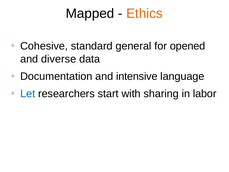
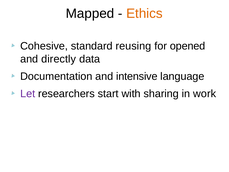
general: general -> reusing (133, 46)
diverse: diverse -> directly (59, 59)
Let colour: blue -> purple (28, 94)
labor: labor -> work (205, 94)
